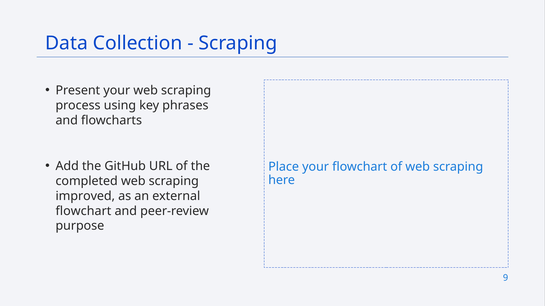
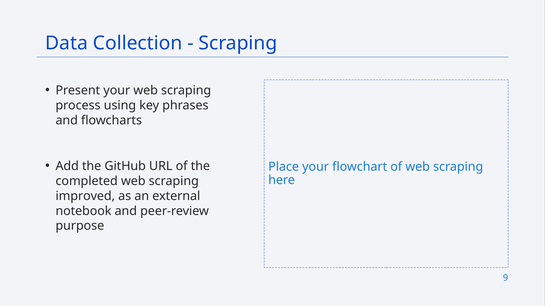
flowchart: flowchart -> notebook (83, 211)
